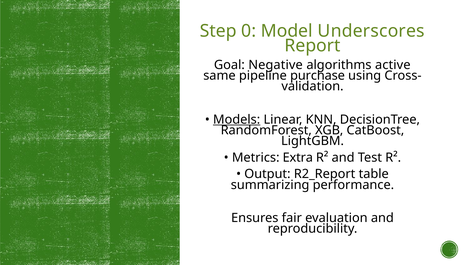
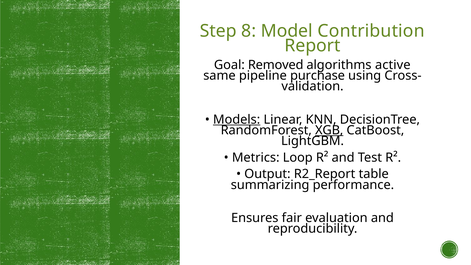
0: 0 -> 8 (249, 31)
Underscores: Underscores -> Contribution (371, 31)
Negative: Negative -> Removed (276, 65)
XGB underline: none -> present (329, 130)
Extra: Extra -> Loop (298, 157)
